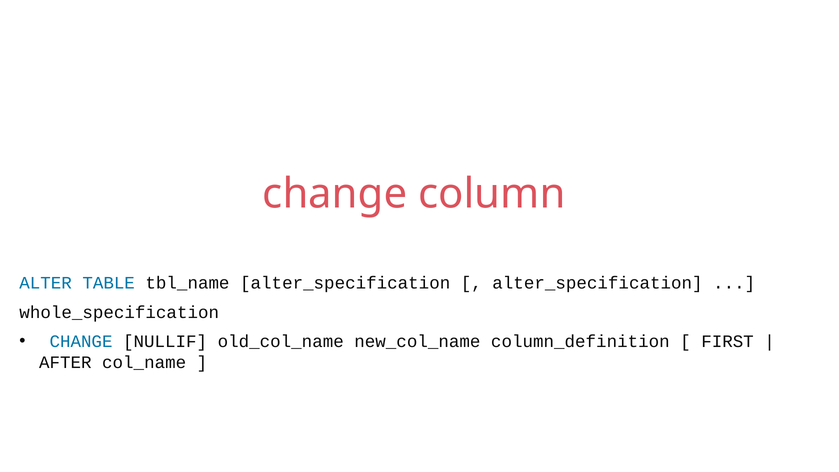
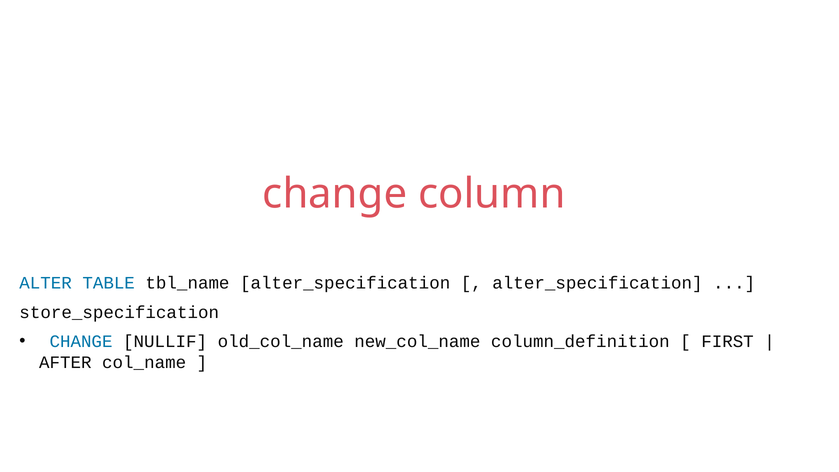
whole_specification: whole_specification -> store_specification (119, 312)
